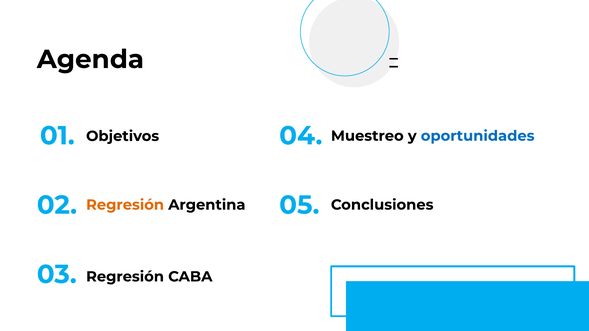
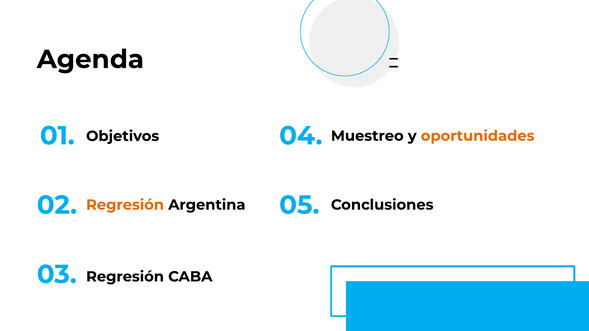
oportunidades colour: blue -> orange (478, 136)
